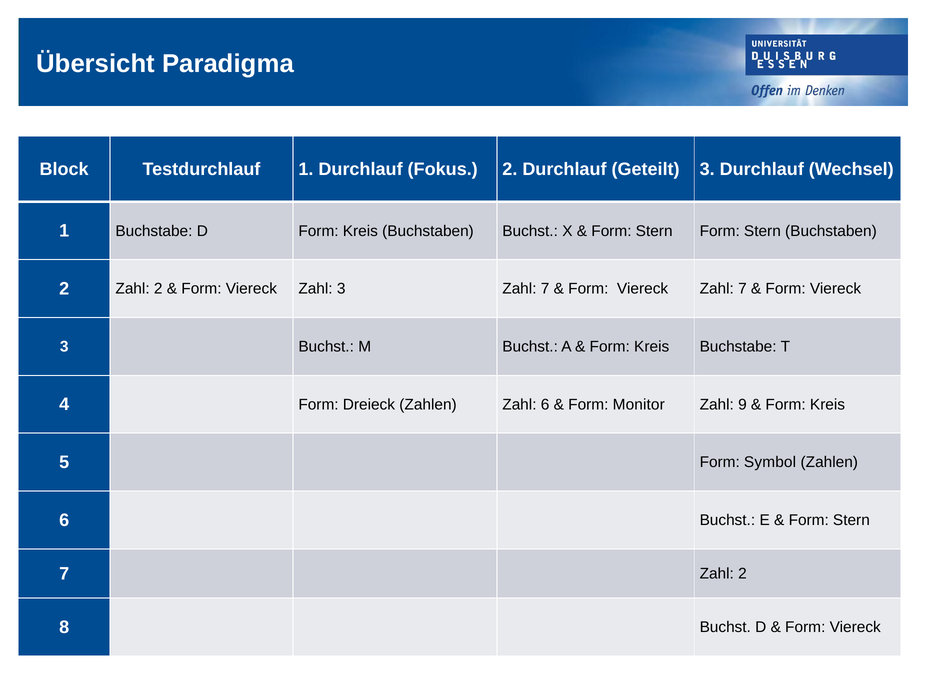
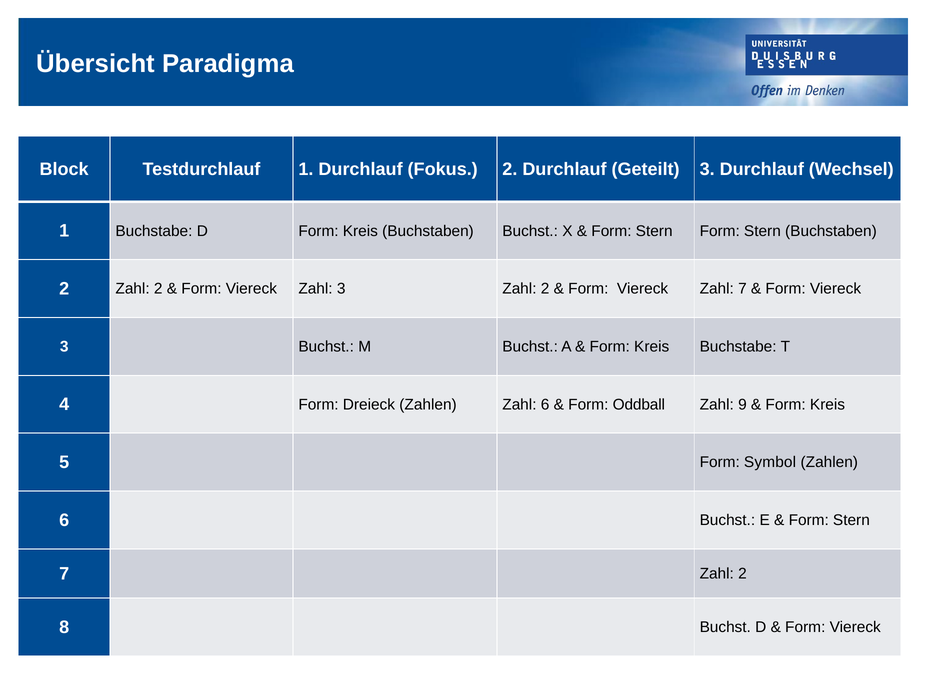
3 Zahl 7: 7 -> 2 (545, 289)
Monitor: Monitor -> Oddball (639, 404)
